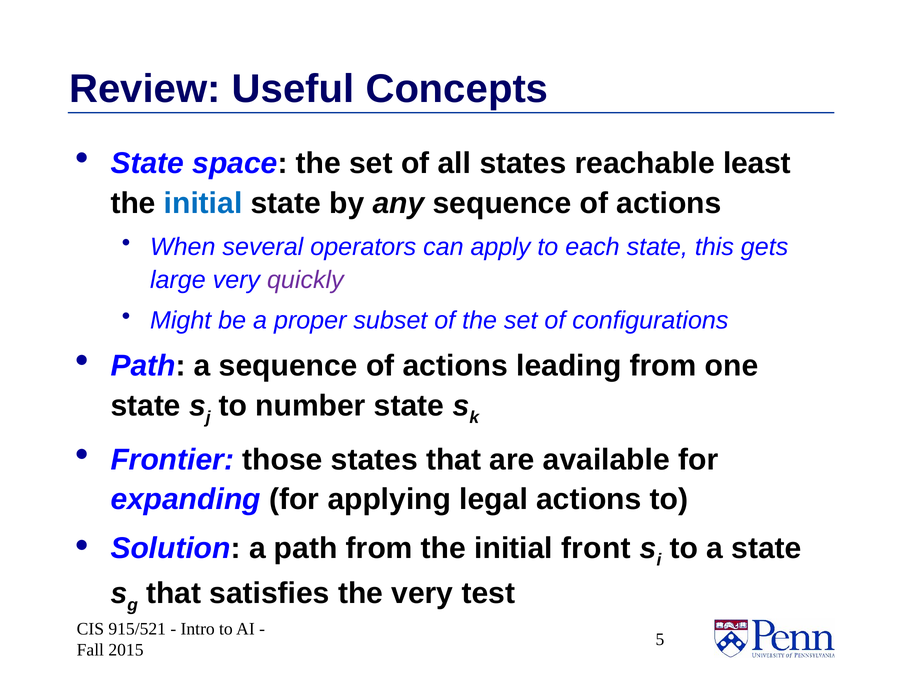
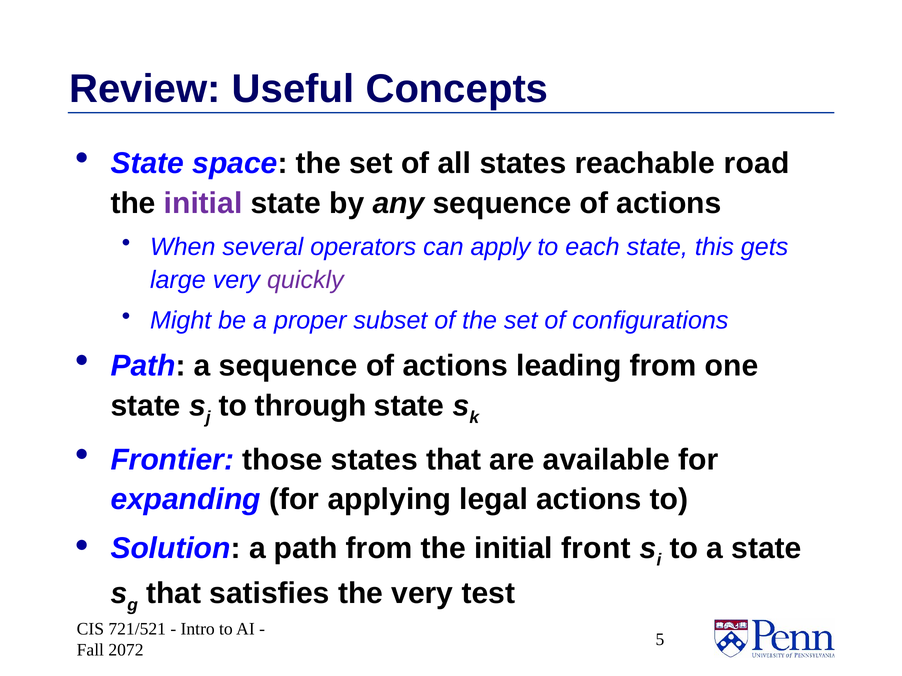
least: least -> road (757, 164)
initial colour: blue -> purple (203, 203)
number: number -> through (311, 406)
915/521: 915/521 -> 721/521 (137, 630)
2015: 2015 -> 2072 (126, 651)
